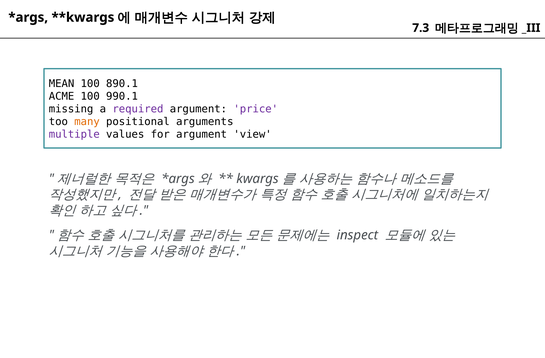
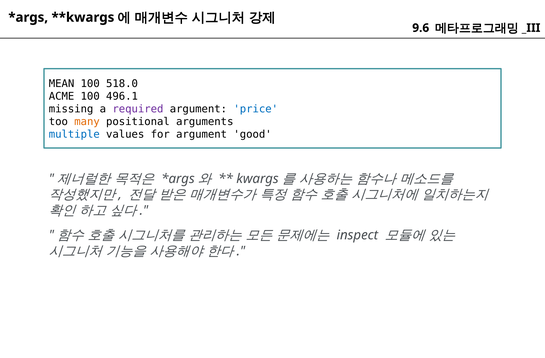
7.3: 7.3 -> 9.6 (421, 28)
890.1: 890.1 -> 518.0 (122, 84)
990.1: 990.1 -> 496.1 (122, 96)
price colour: purple -> blue (256, 109)
multiple colour: purple -> blue (74, 134)
view: view -> good (253, 134)
